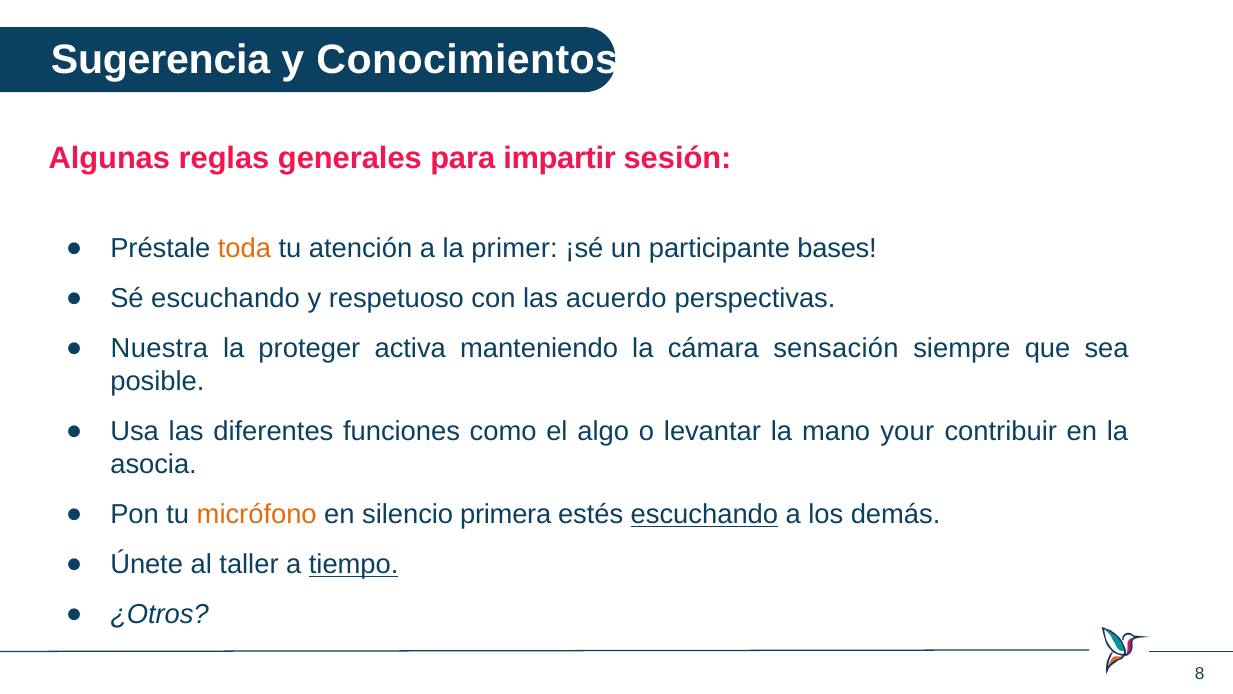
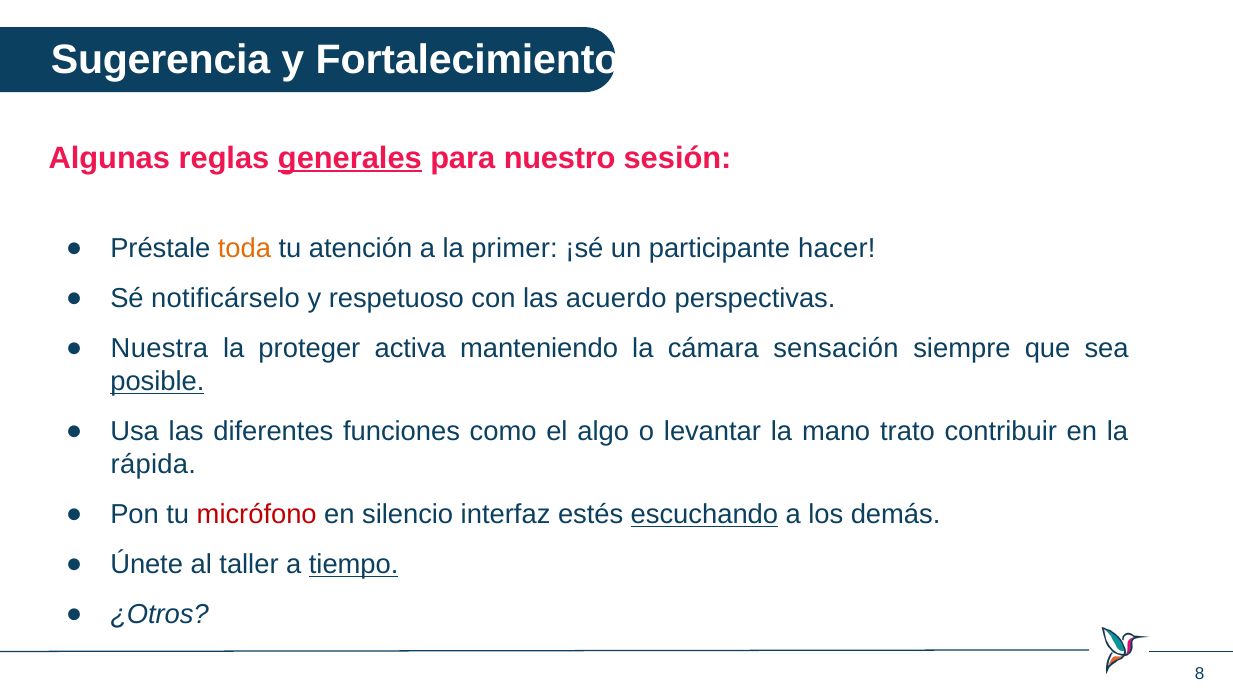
Conocimientos: Conocimientos -> Fortalecimiento (468, 60)
generales underline: none -> present (350, 158)
impartir: impartir -> nuestro (560, 158)
bases: bases -> hacer (837, 249)
Sé escuchando: escuchando -> notificárselo (226, 299)
posible underline: none -> present (157, 382)
your: your -> trato (907, 432)
asocia: asocia -> rápida (153, 464)
micrófono colour: orange -> red (257, 514)
primera: primera -> interfaz (506, 514)
